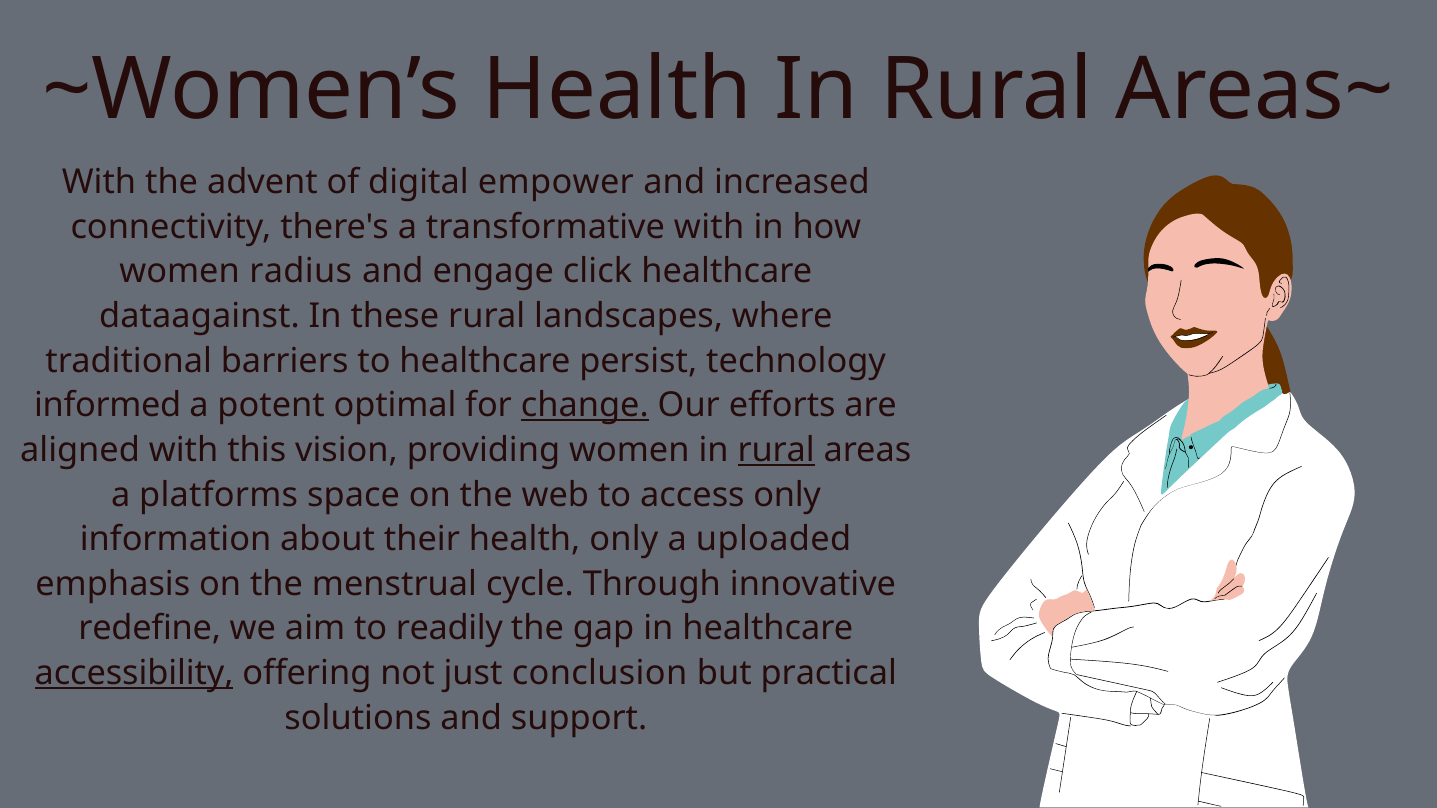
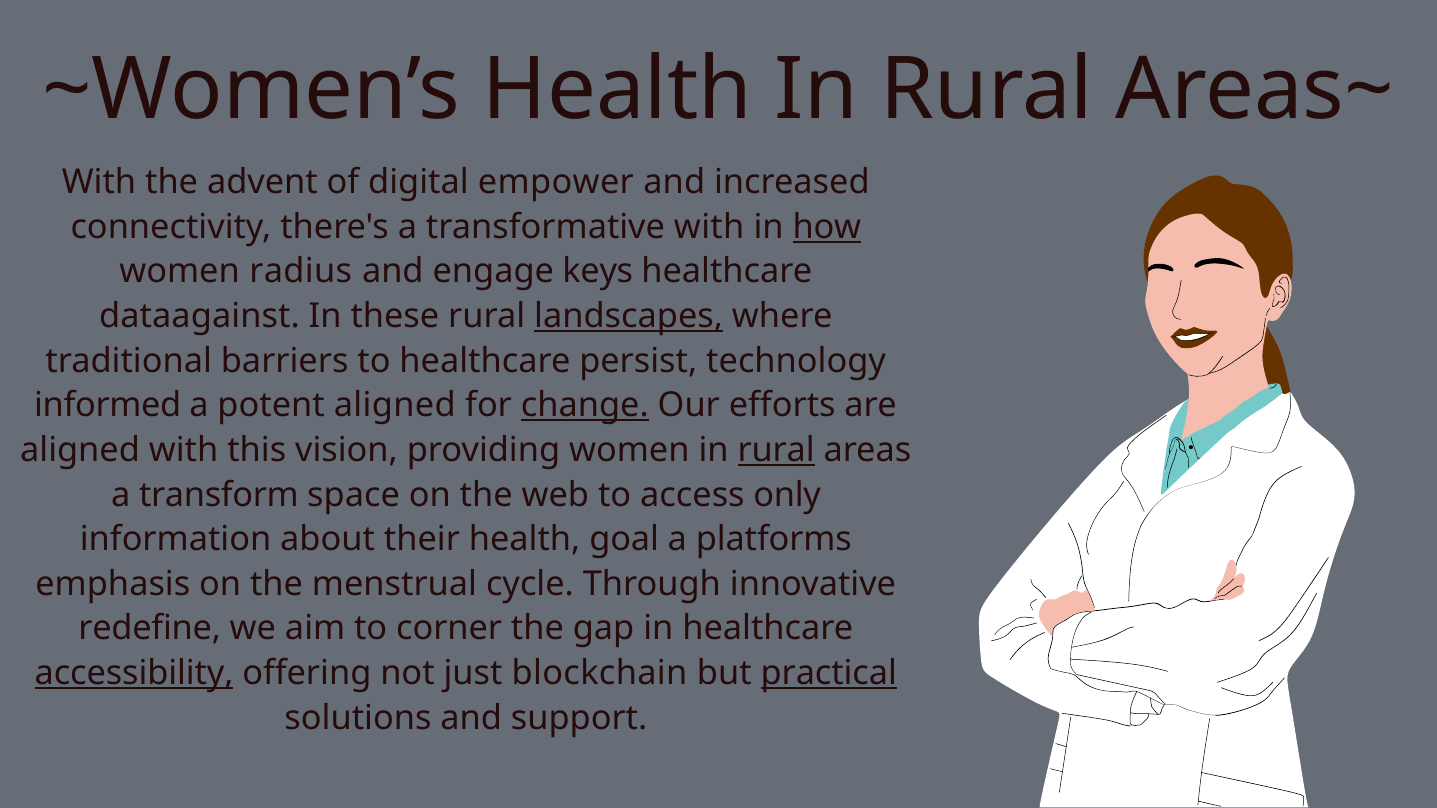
how underline: none -> present (827, 227)
click: click -> keys (598, 272)
landscapes underline: none -> present (629, 316)
potent optimal: optimal -> aligned (395, 406)
platforms: platforms -> transform (219, 495)
health only: only -> goal (624, 540)
uploaded: uploaded -> platforms (774, 540)
readily: readily -> corner (449, 629)
conclusion: conclusion -> blockchain (600, 673)
practical underline: none -> present (829, 673)
